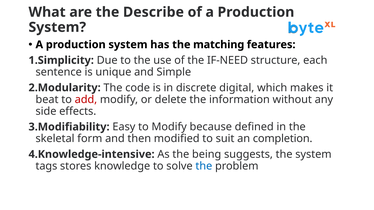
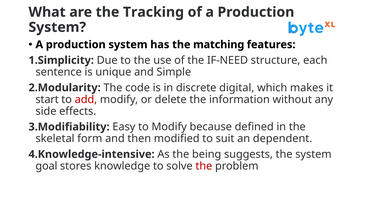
Describe: Describe -> Tracking (153, 12)
beat: beat -> start (47, 100)
completion: completion -> dependent (283, 139)
tags: tags -> goal (46, 166)
the colour: blue -> red (204, 166)
